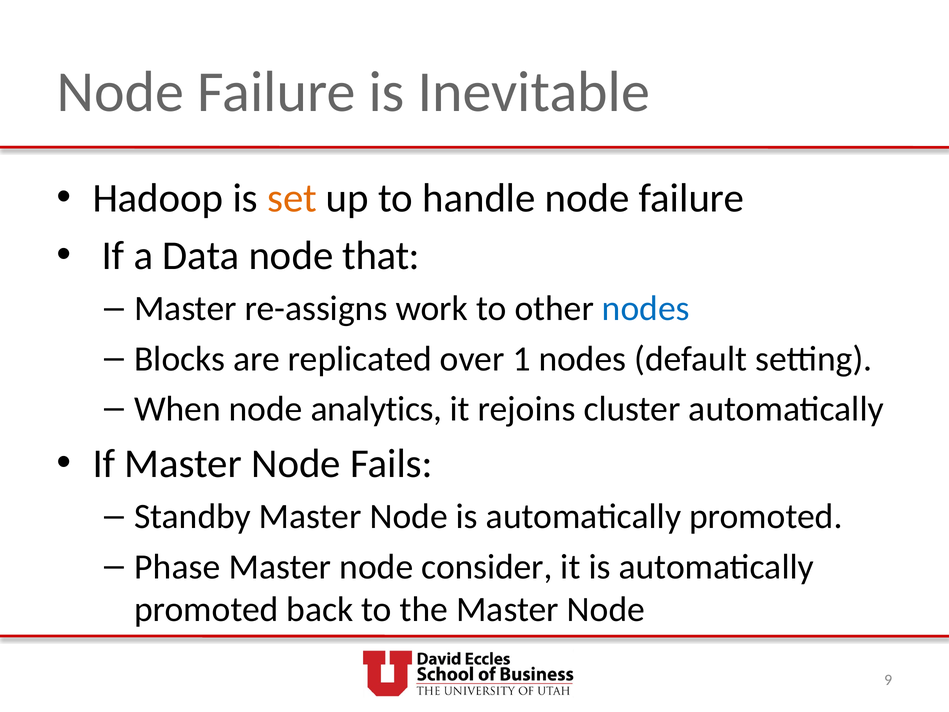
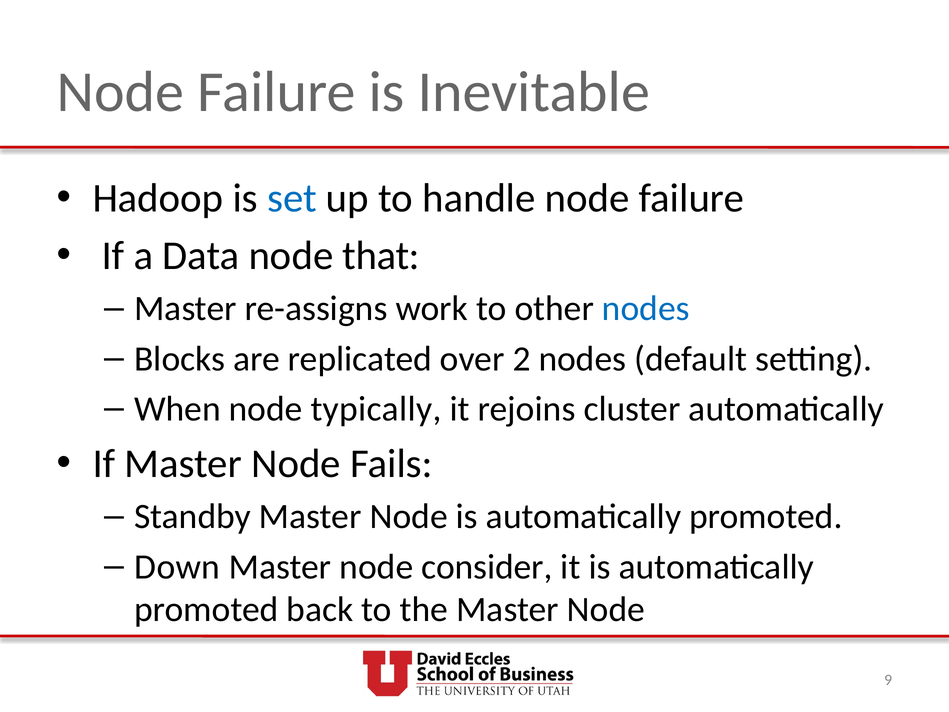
set colour: orange -> blue (292, 198)
1: 1 -> 2 (522, 359)
analytics: analytics -> typically (376, 409)
Phase: Phase -> Down (177, 567)
